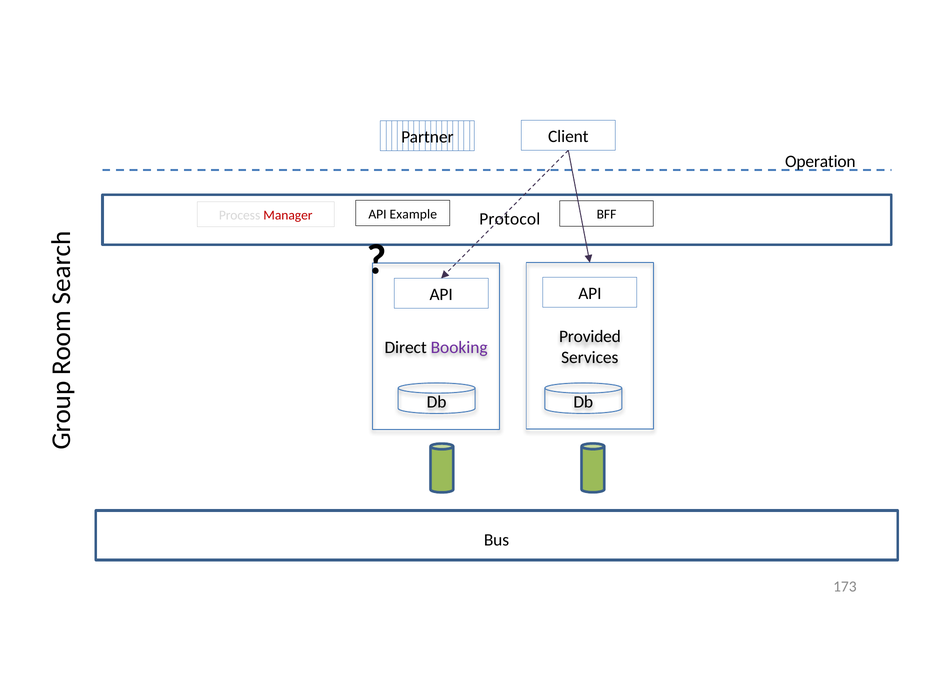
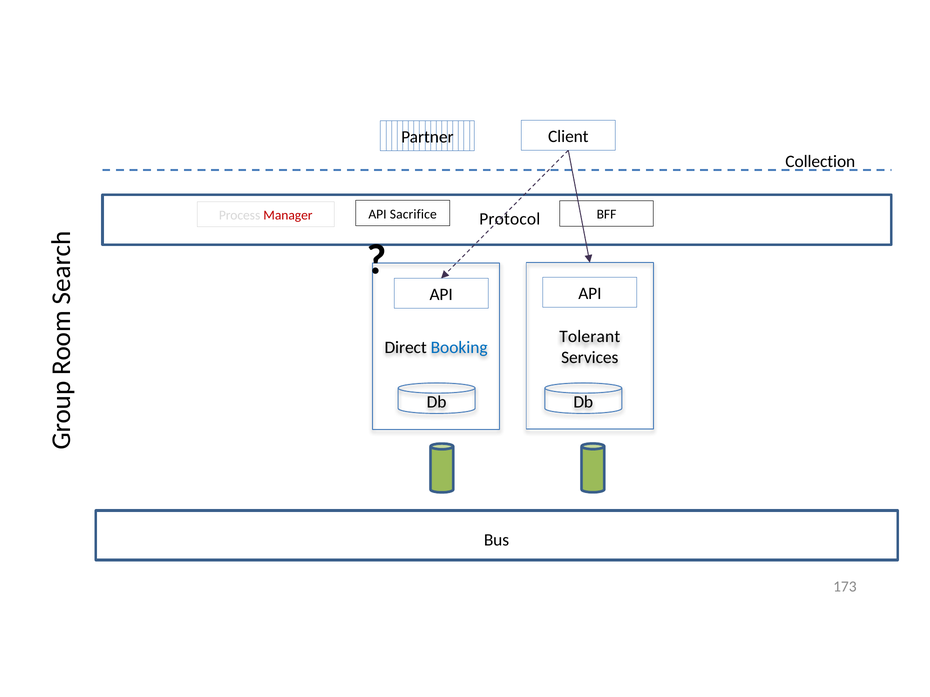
Operation: Operation -> Collection (820, 161)
Example: Example -> Sacrifice (413, 214)
Provided: Provided -> Tolerant (590, 337)
Booking colour: purple -> blue (459, 348)
